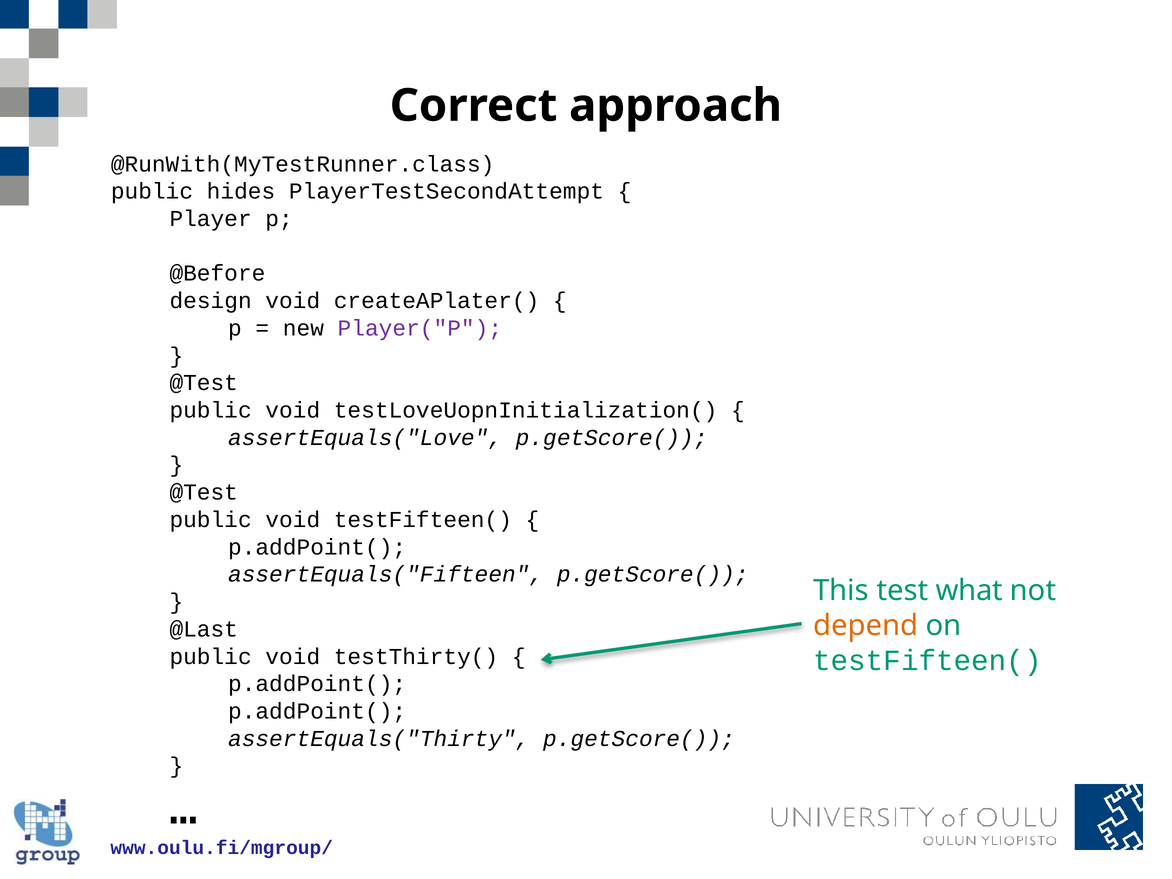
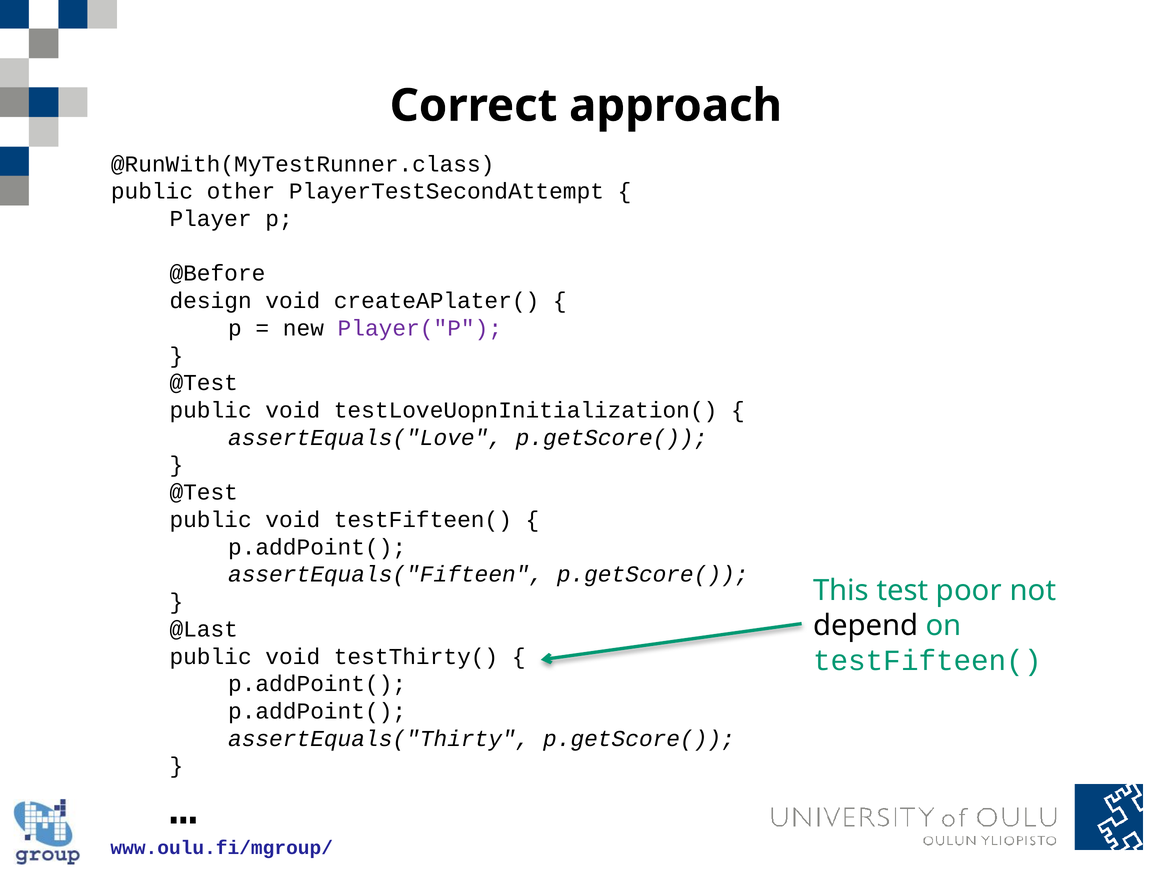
hides: hides -> other (241, 191)
what: what -> poor (969, 590)
depend colour: orange -> black (866, 626)
